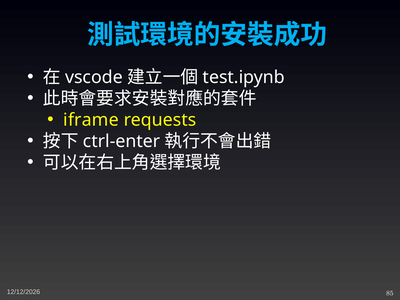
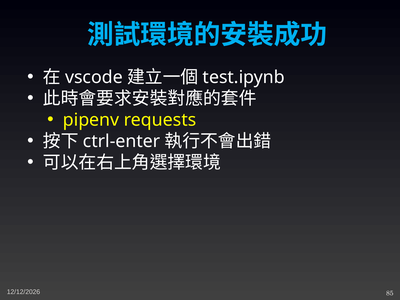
iframe: iframe -> pipenv (91, 120)
